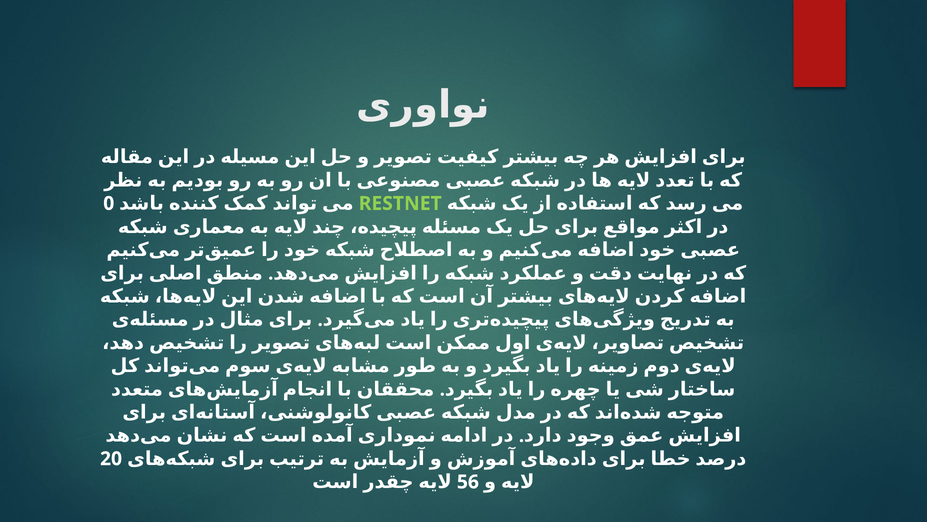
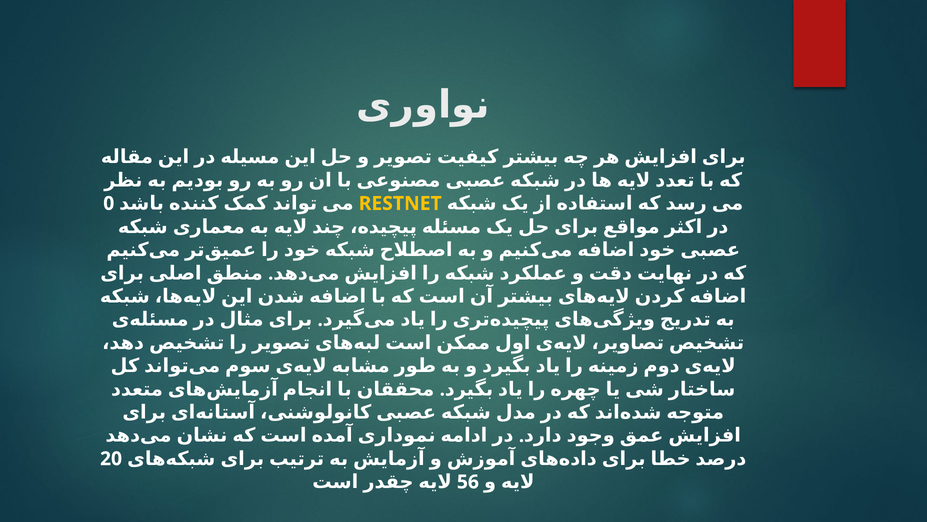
RESTNET colour: light green -> yellow (400, 203)
